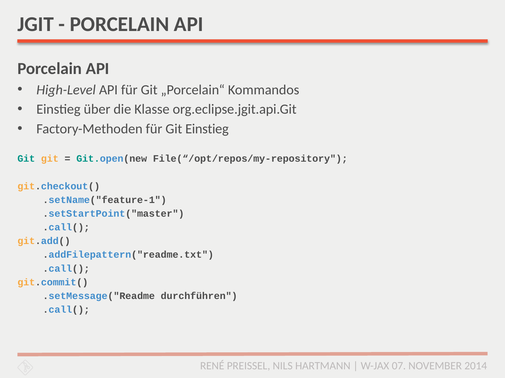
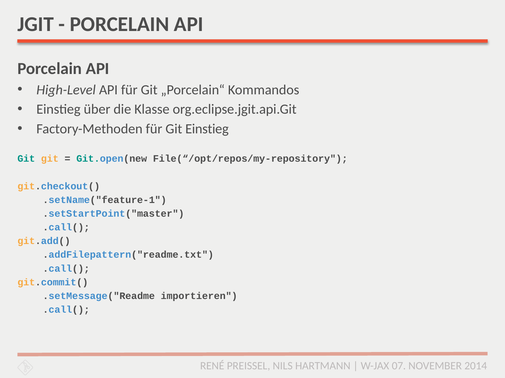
durchführen: durchführen -> importieren (199, 297)
